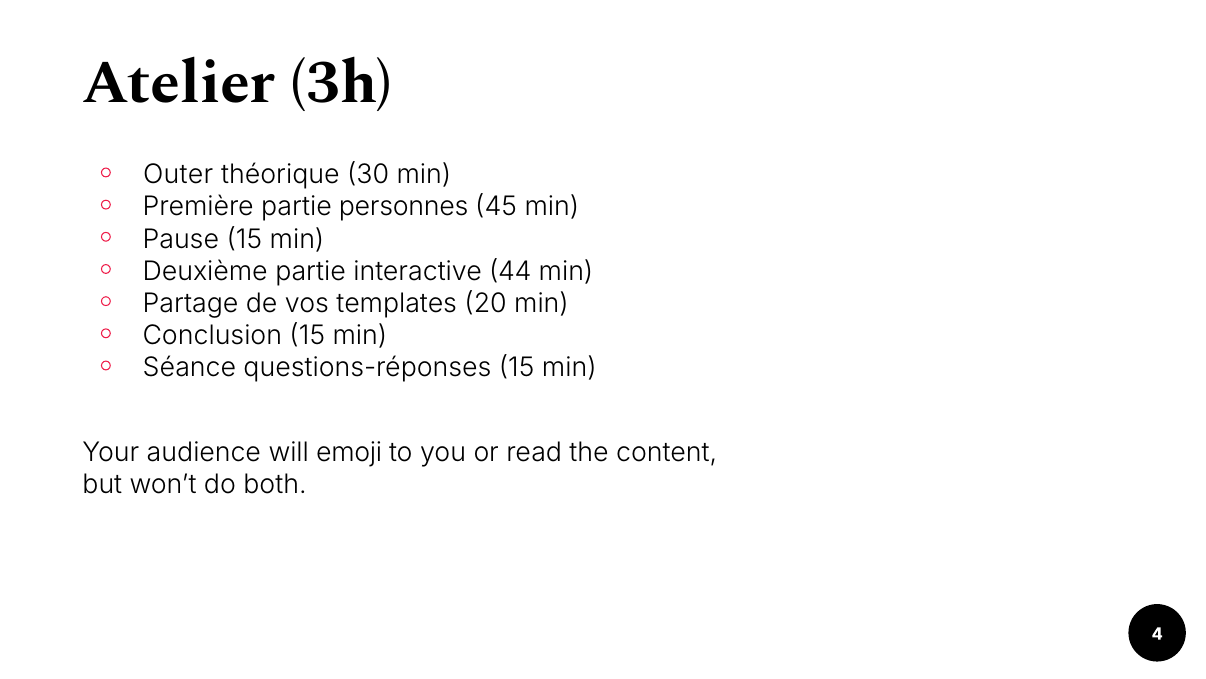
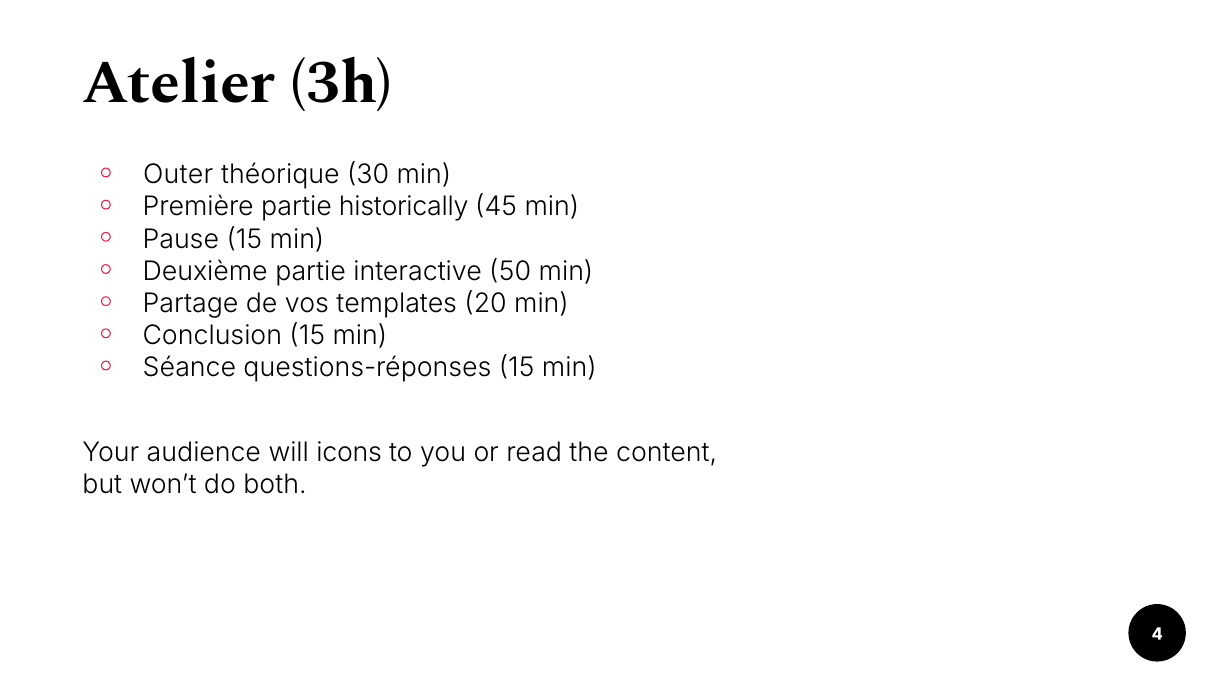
personnes: personnes -> historically (404, 207)
44: 44 -> 50 (510, 271)
emoji: emoji -> icons (349, 452)
